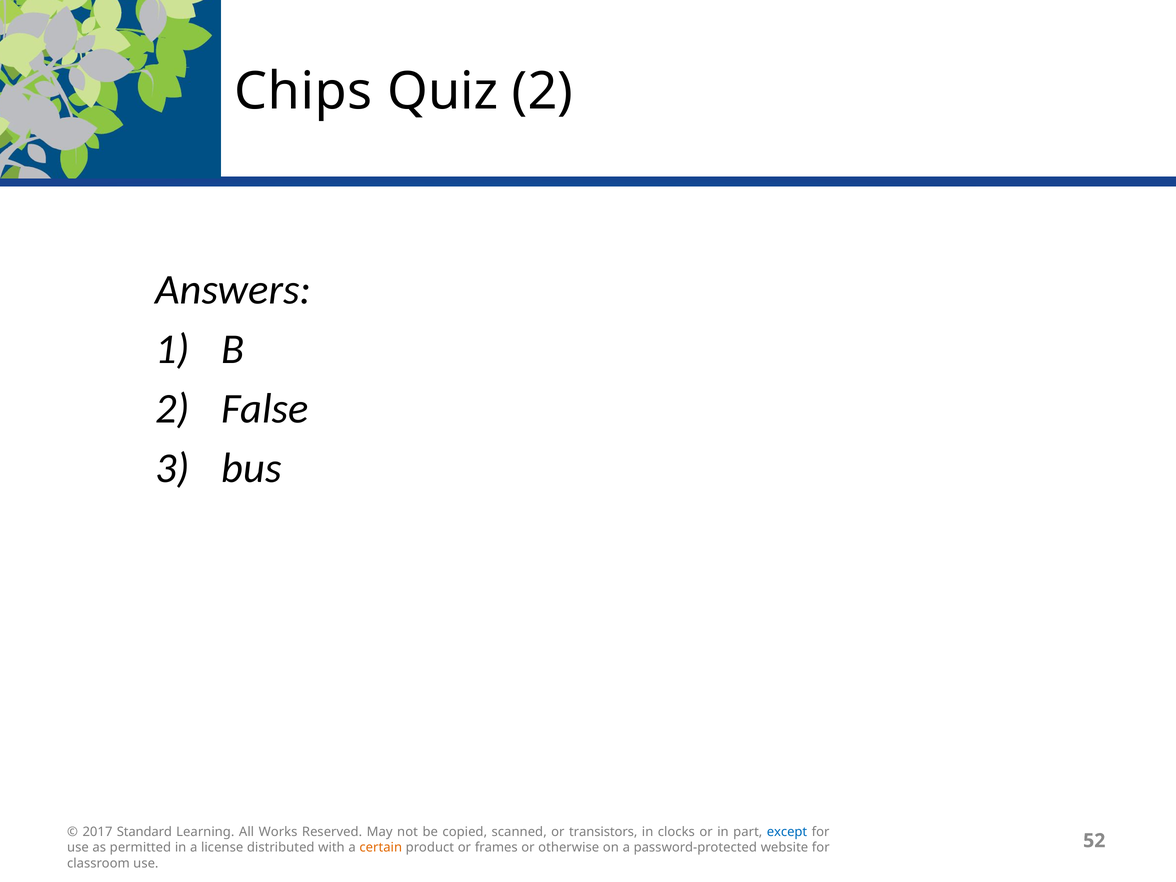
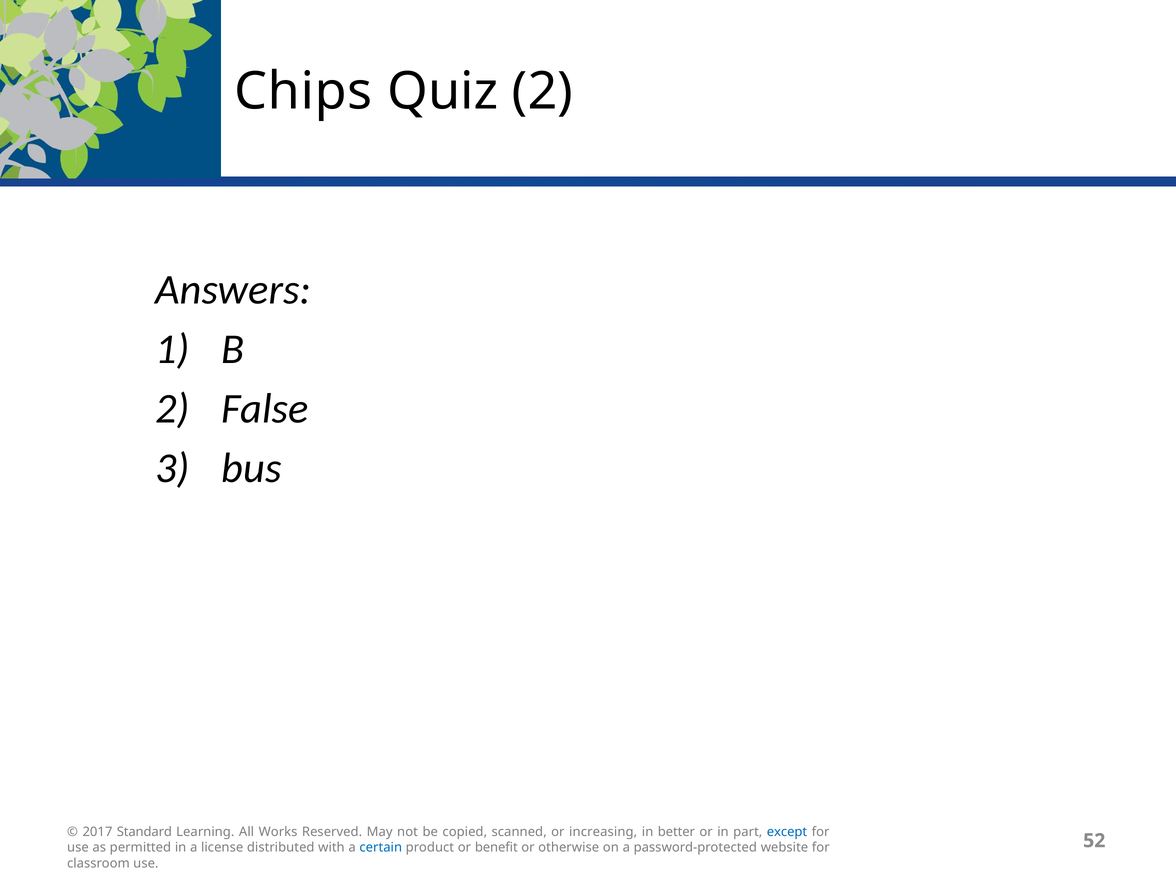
transistors: transistors -> increasing (603, 832)
clocks: clocks -> better (676, 832)
certain colour: orange -> blue (381, 848)
frames: frames -> benefit (496, 848)
